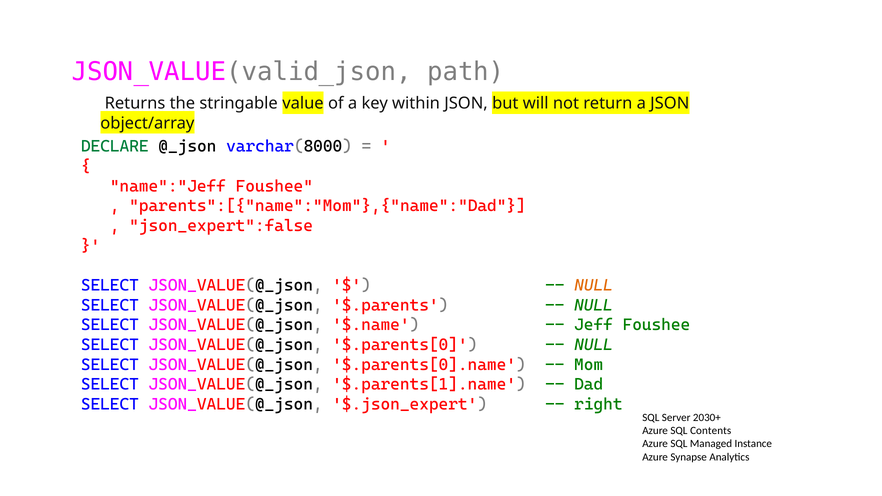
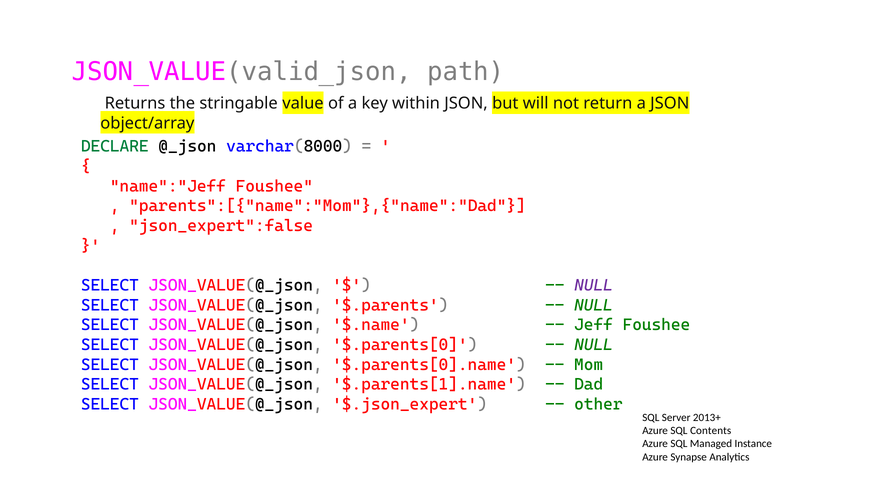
NULL colour: orange -> purple (594, 285)
right: right -> other (598, 404)
2030+: 2030+ -> 2013+ (707, 417)
